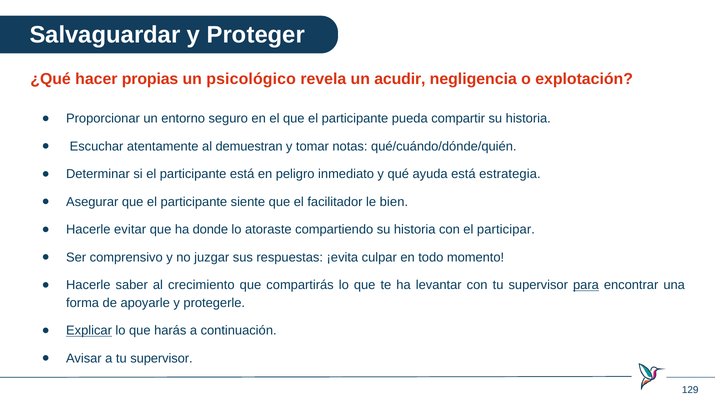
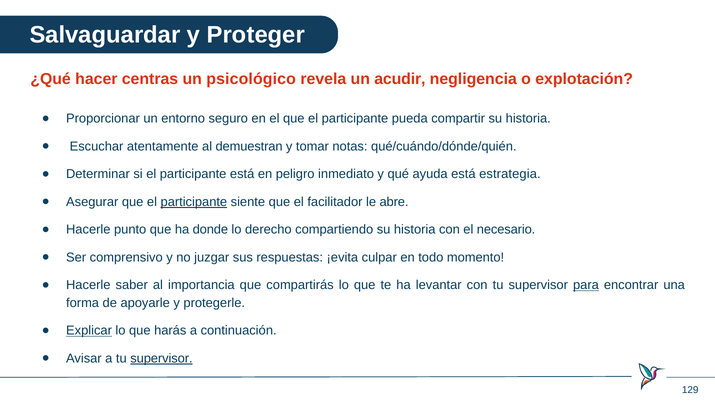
propias: propias -> centras (150, 79)
participante underline: none -> present (194, 202)
bien: bien -> abre (394, 202)
evitar: evitar -> punto (130, 230)
atoraste: atoraste -> derecho (268, 230)
participar: participar -> necesario (506, 230)
crecimiento: crecimiento -> importancia (201, 285)
supervisor underline: none -> present (161, 359)
